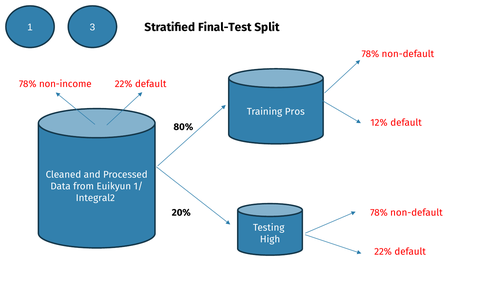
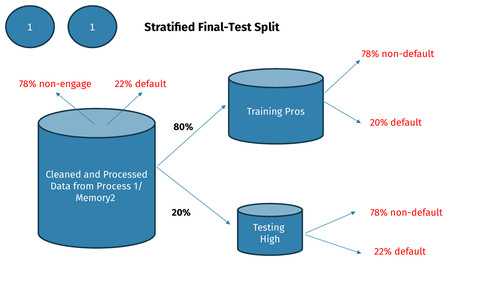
1 3: 3 -> 1 (92, 27)
non-income: non-income -> non-engage (65, 84)
12%: 12% -> 20% (379, 122)
Euikyun: Euikyun -> Process (114, 186)
Integral2: Integral2 -> Memory2 (95, 198)
